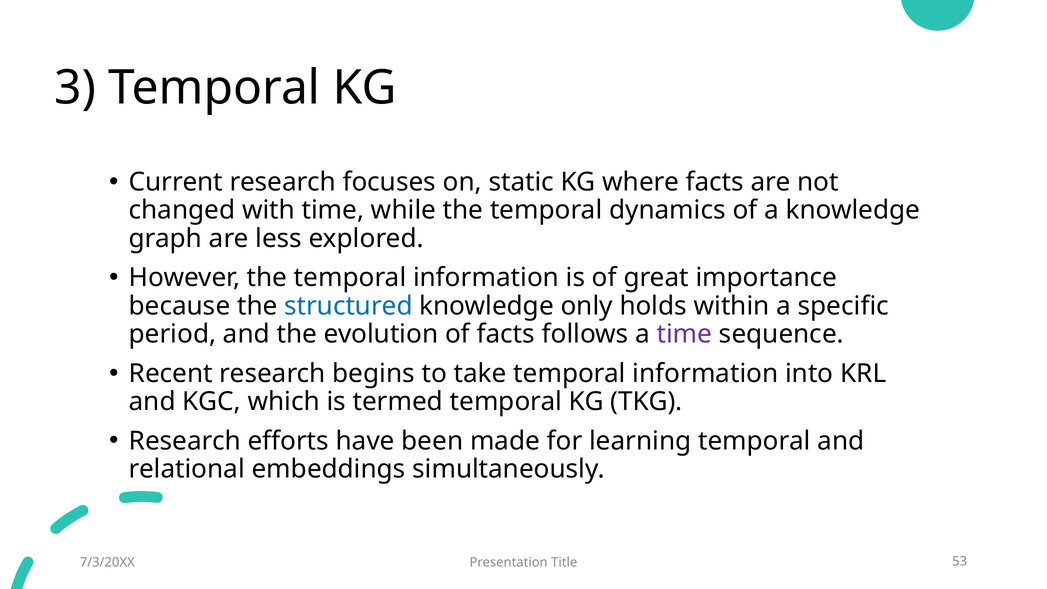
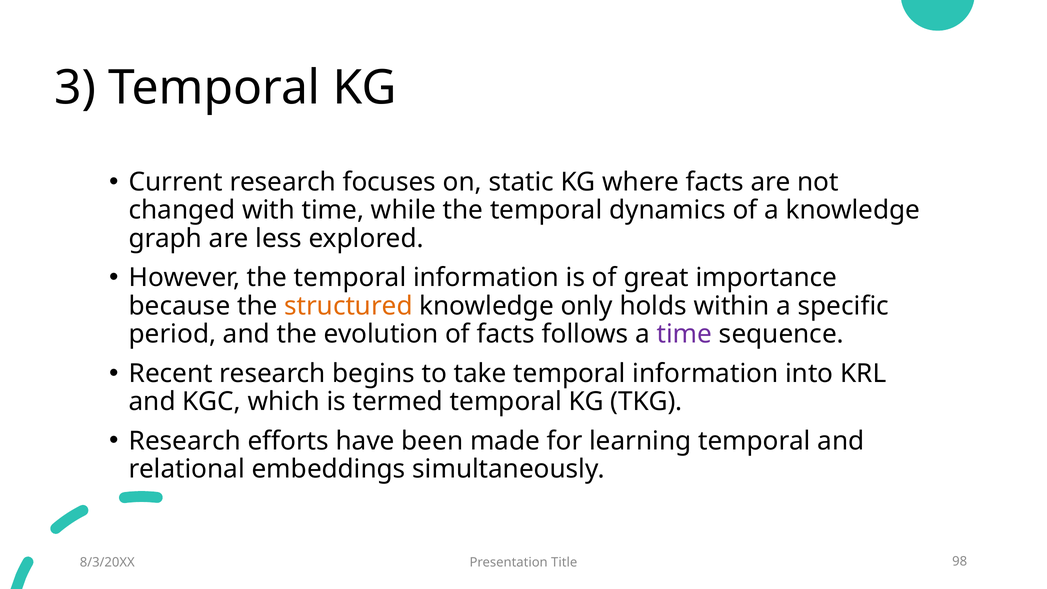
structured colour: blue -> orange (348, 306)
7/3/20XX: 7/3/20XX -> 8/3/20XX (107, 562)
53: 53 -> 98 (960, 561)
